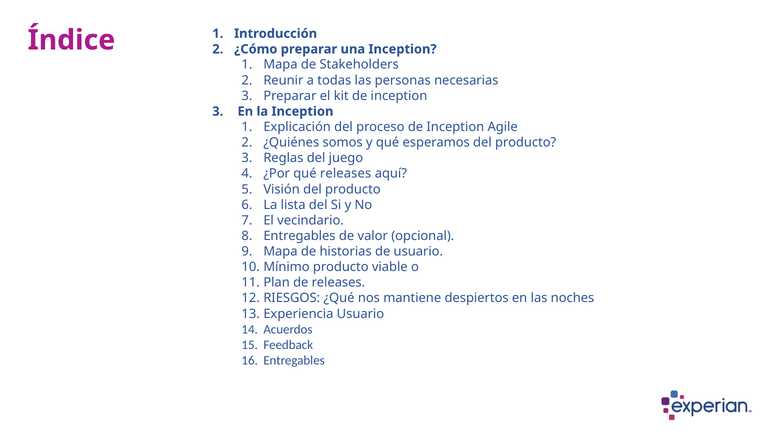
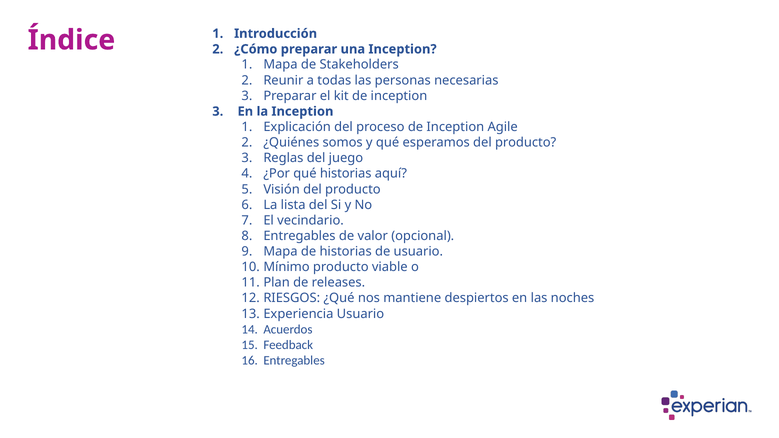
qué releases: releases -> historias (346, 174)
